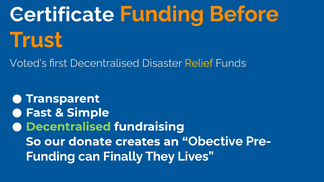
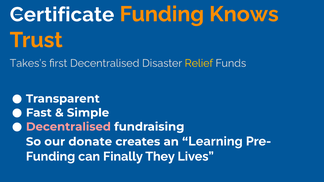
Before: Before -> Knows (244, 14)
Voted’s: Voted’s -> Takes’s (28, 63)
Decentralised colour: light green -> pink (68, 127)
Obective: Obective -> Learning (215, 142)
